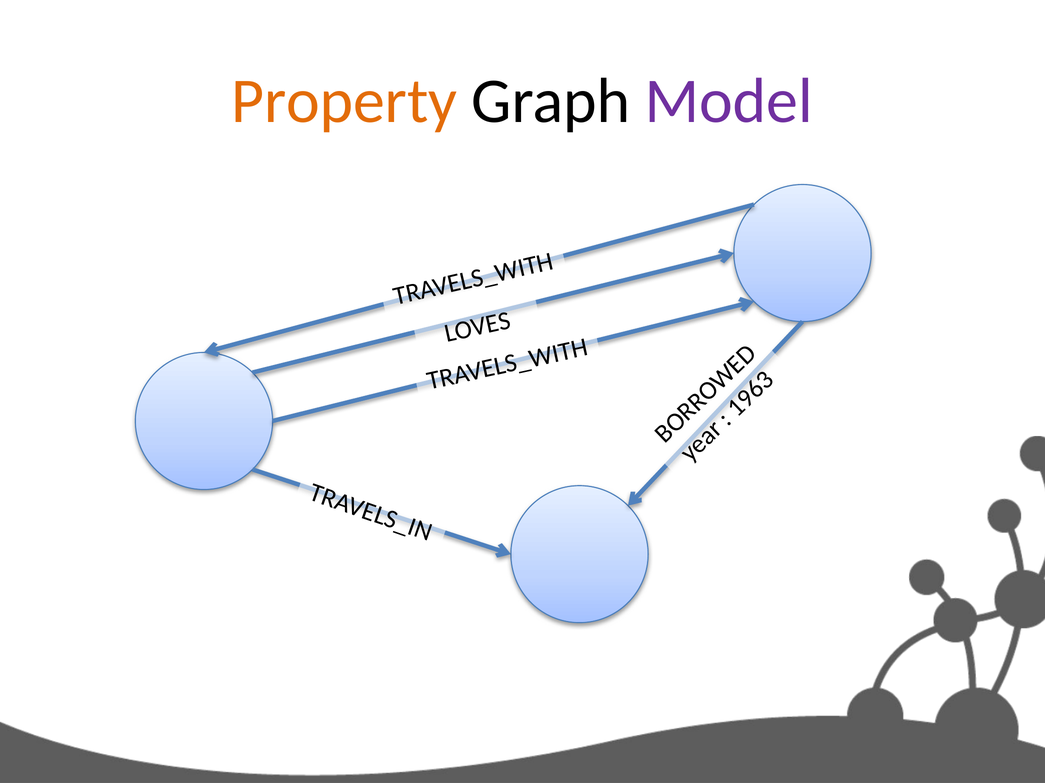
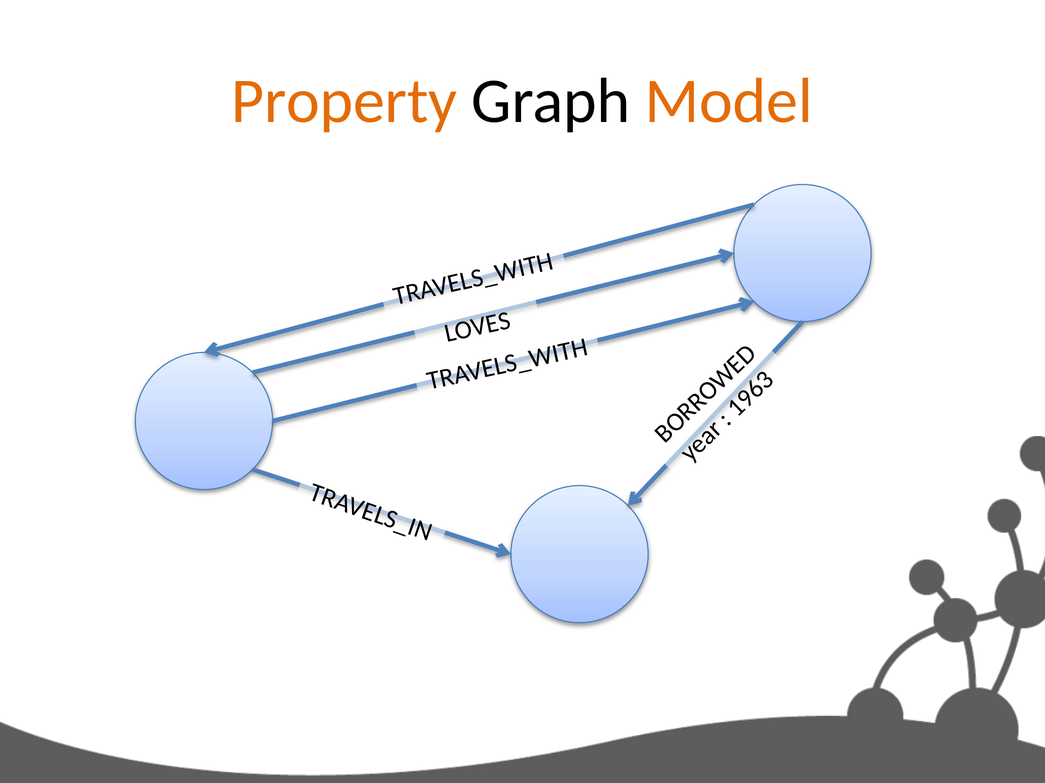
Model colour: purple -> orange (729, 101)
